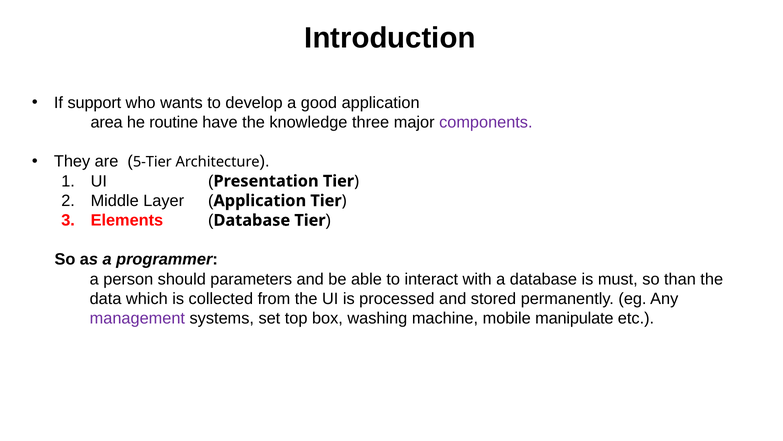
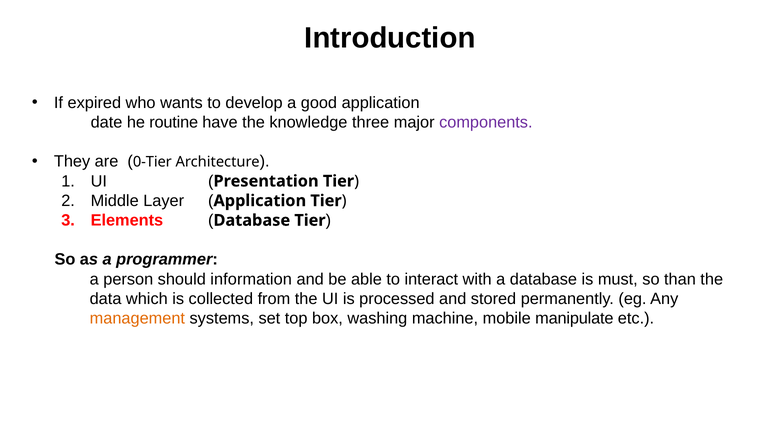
support: support -> expired (94, 103)
area: area -> date (107, 122)
5-Tier: 5-Tier -> 0-Tier (152, 162)
parameters: parameters -> information (251, 279)
management colour: purple -> orange (137, 318)
